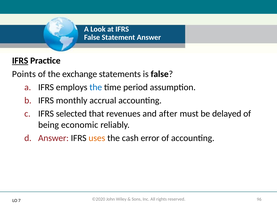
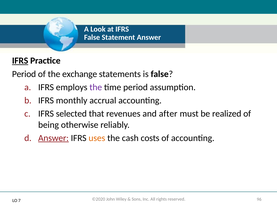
Points: Points -> Period (24, 74)
the colour: blue -> purple (96, 87)
delayed: delayed -> realized (227, 114)
economic: economic -> otherwise (80, 125)
Answer underline: none -> present (53, 138)
error: error -> costs (150, 138)
